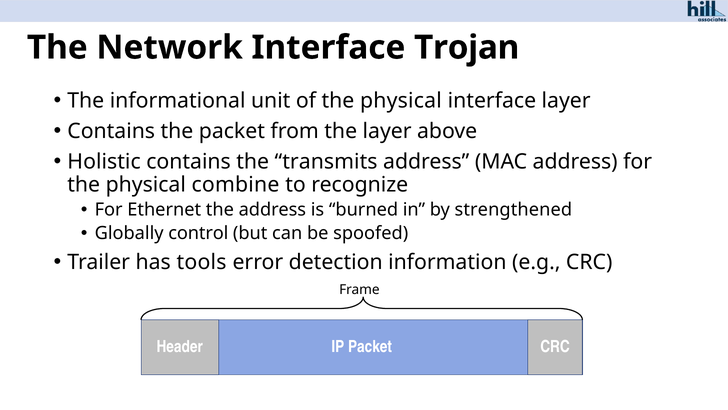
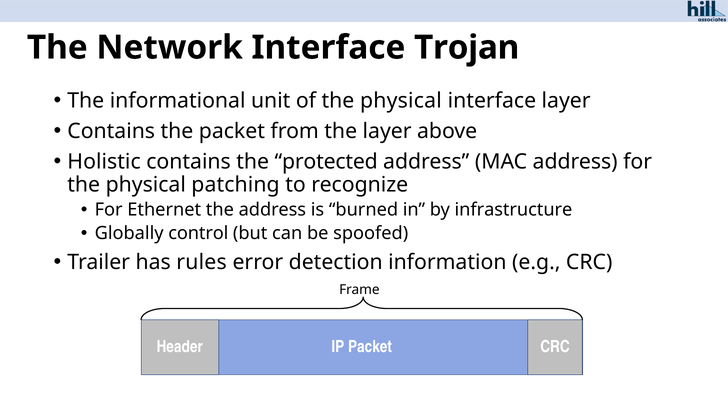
transmits: transmits -> protected (326, 161)
combine: combine -> patching (236, 184)
strengthened: strengthened -> infrastructure (513, 210)
tools: tools -> rules (202, 262)
